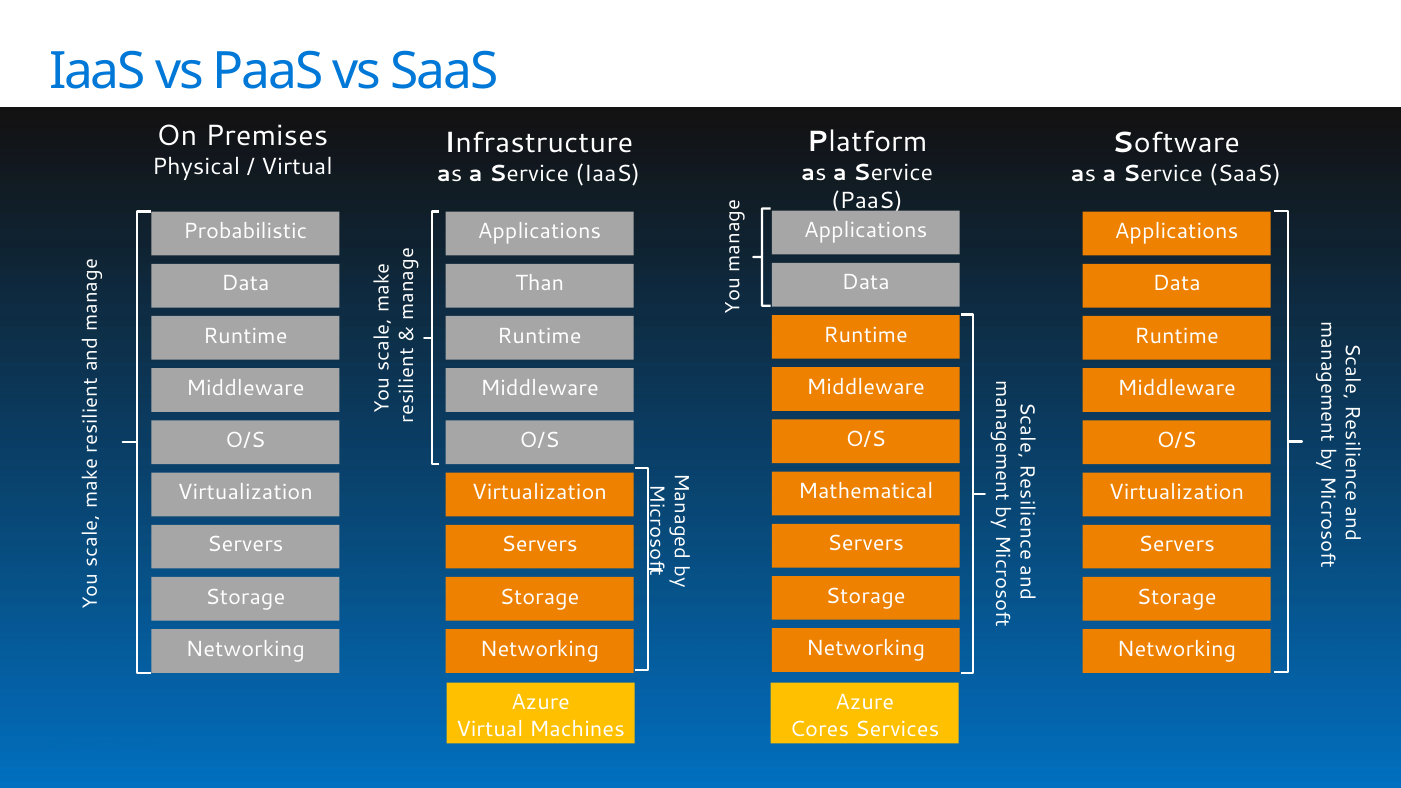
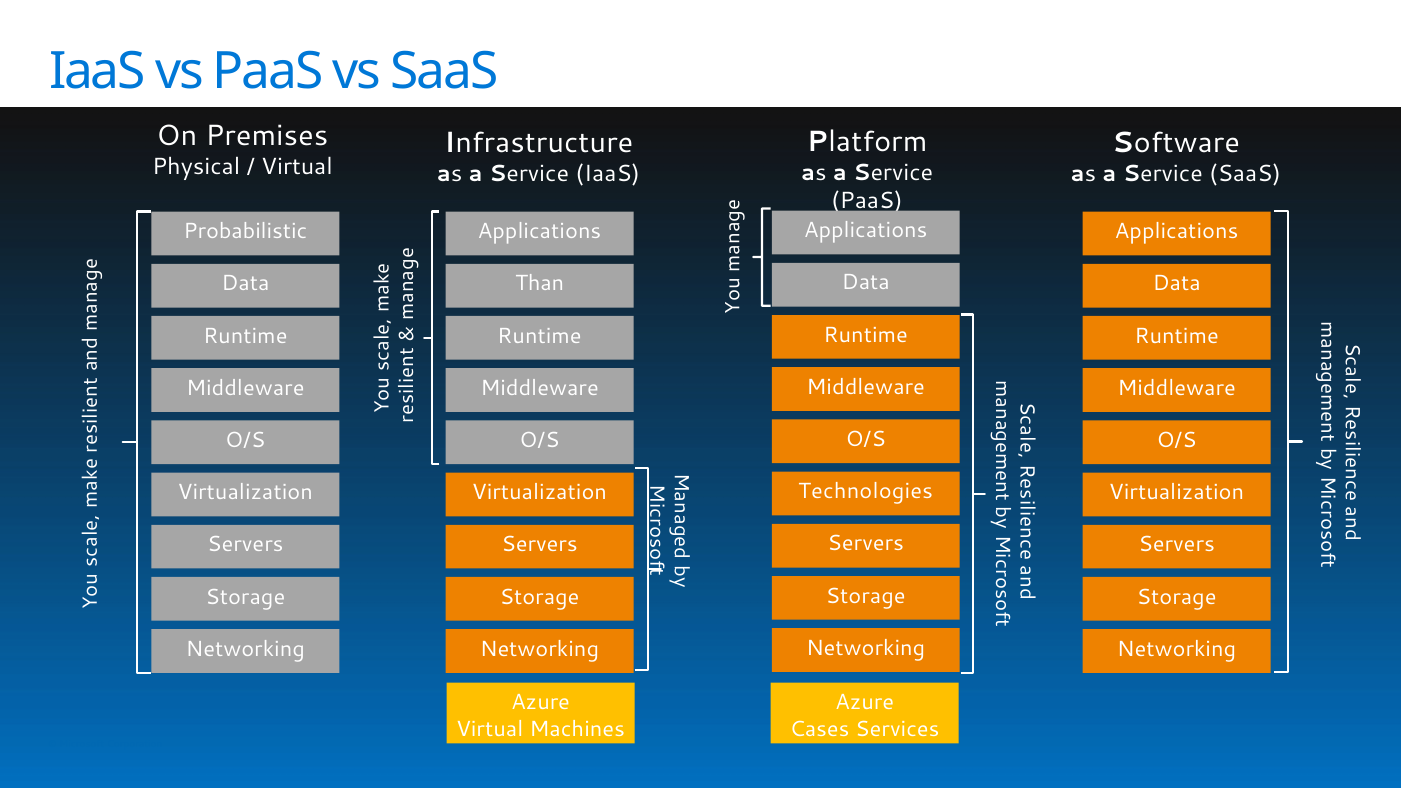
Mathematical: Mathematical -> Technologies (866, 492)
Cores: Cores -> Cases (819, 729)
